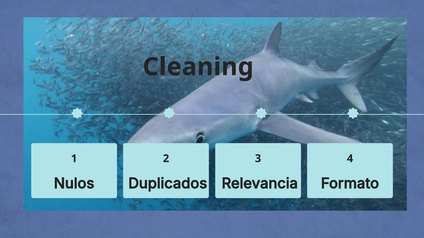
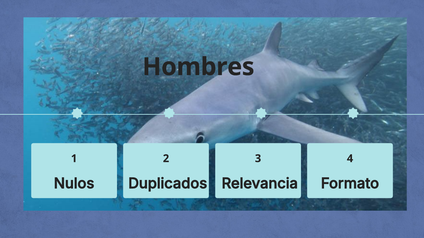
Cleaning: Cleaning -> Hombres (198, 67)
